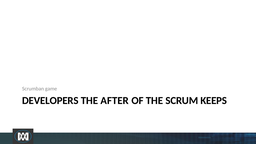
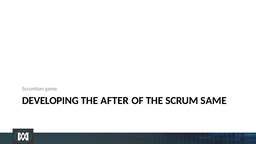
DEVELOPERS: DEVELOPERS -> DEVELOPING (50, 101)
KEEPS: KEEPS -> SAME (214, 101)
